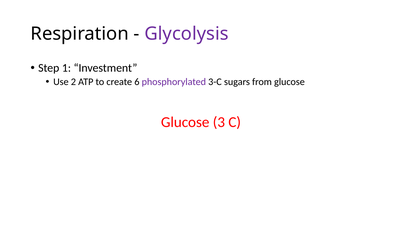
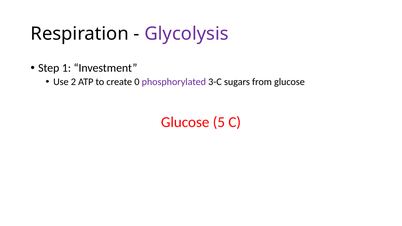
6: 6 -> 0 (137, 82)
3: 3 -> 5 (219, 122)
